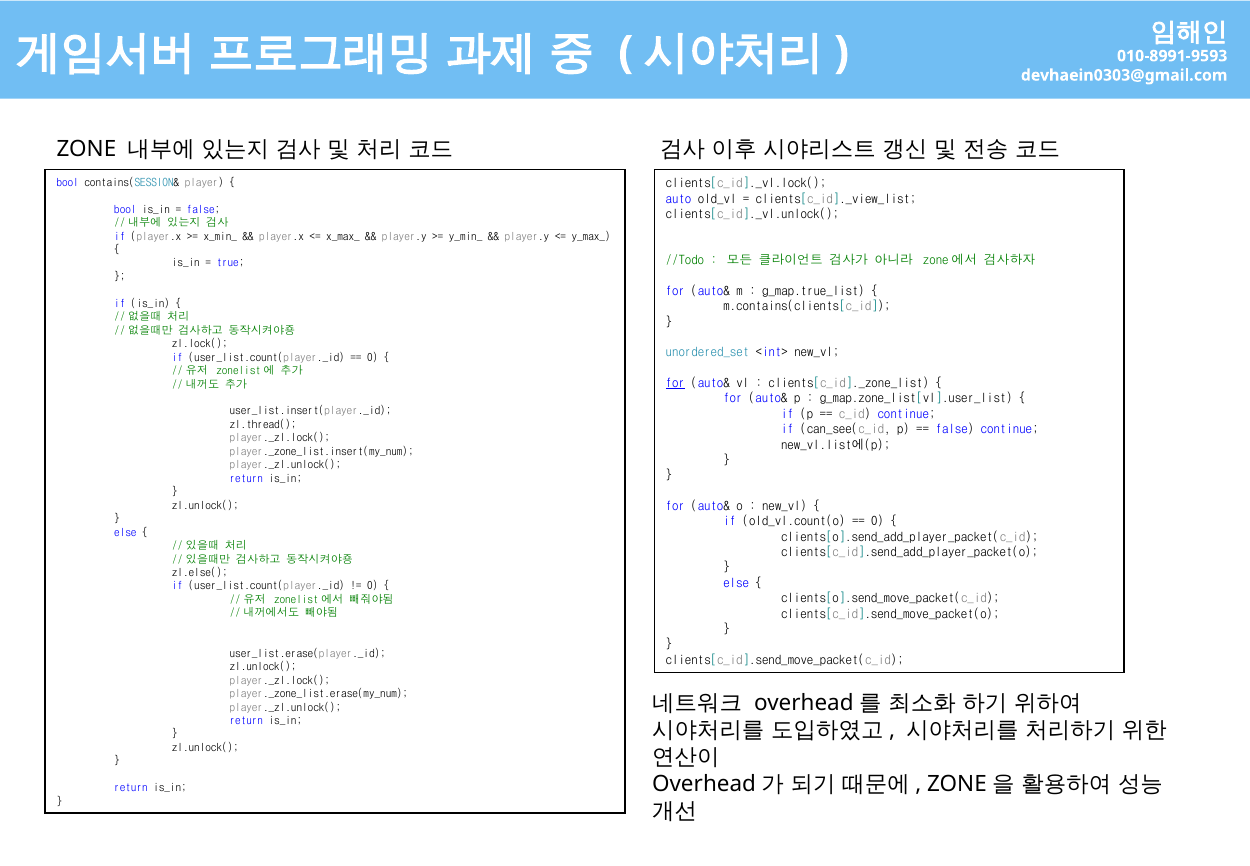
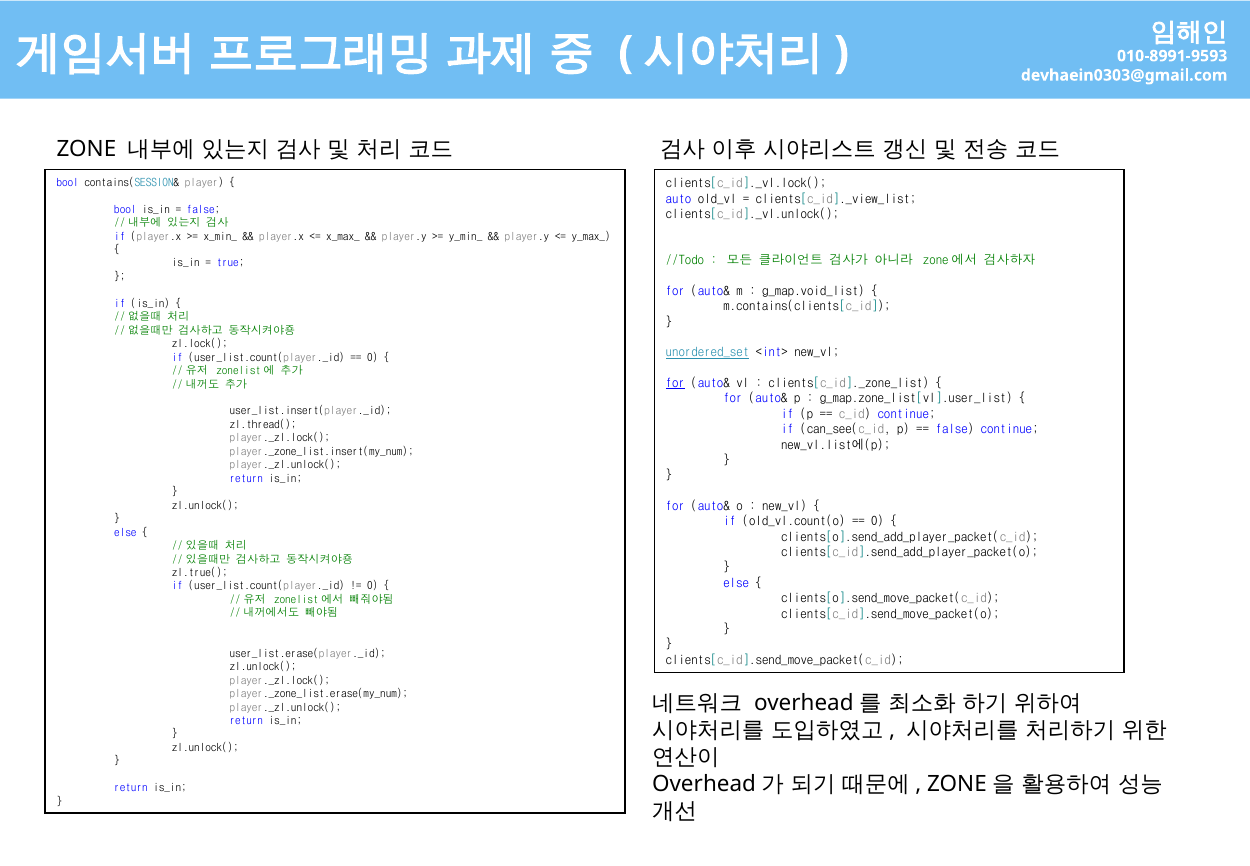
g_map.true_list: g_map.true_list -> g_map.void_list (814, 291)
unordered_set underline: none -> present (707, 352)
zl.else(: zl.else( -> zl.true( (200, 572)
